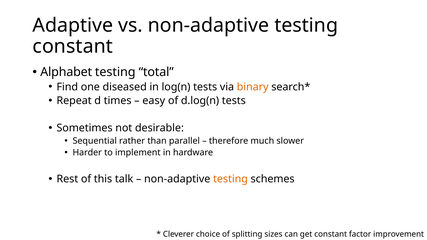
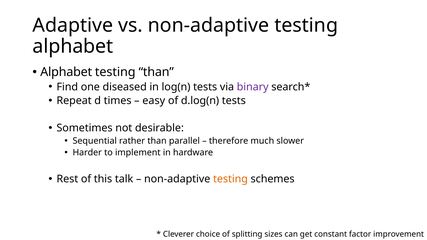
constant: constant -> alphabet (73, 46)
testing total: total -> than (156, 72)
binary colour: orange -> purple (253, 87)
